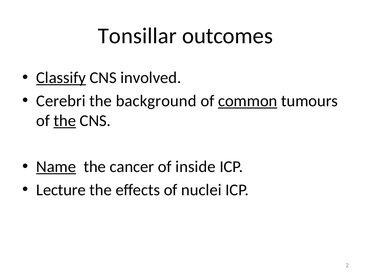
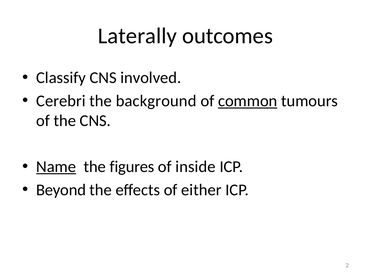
Tonsillar: Tonsillar -> Laterally (137, 36)
Classify underline: present -> none (61, 78)
the underline: present -> none (65, 121)
cancer: cancer -> figures (132, 167)
Lecture: Lecture -> Beyond (61, 190)
nuclei: nuclei -> either (201, 190)
